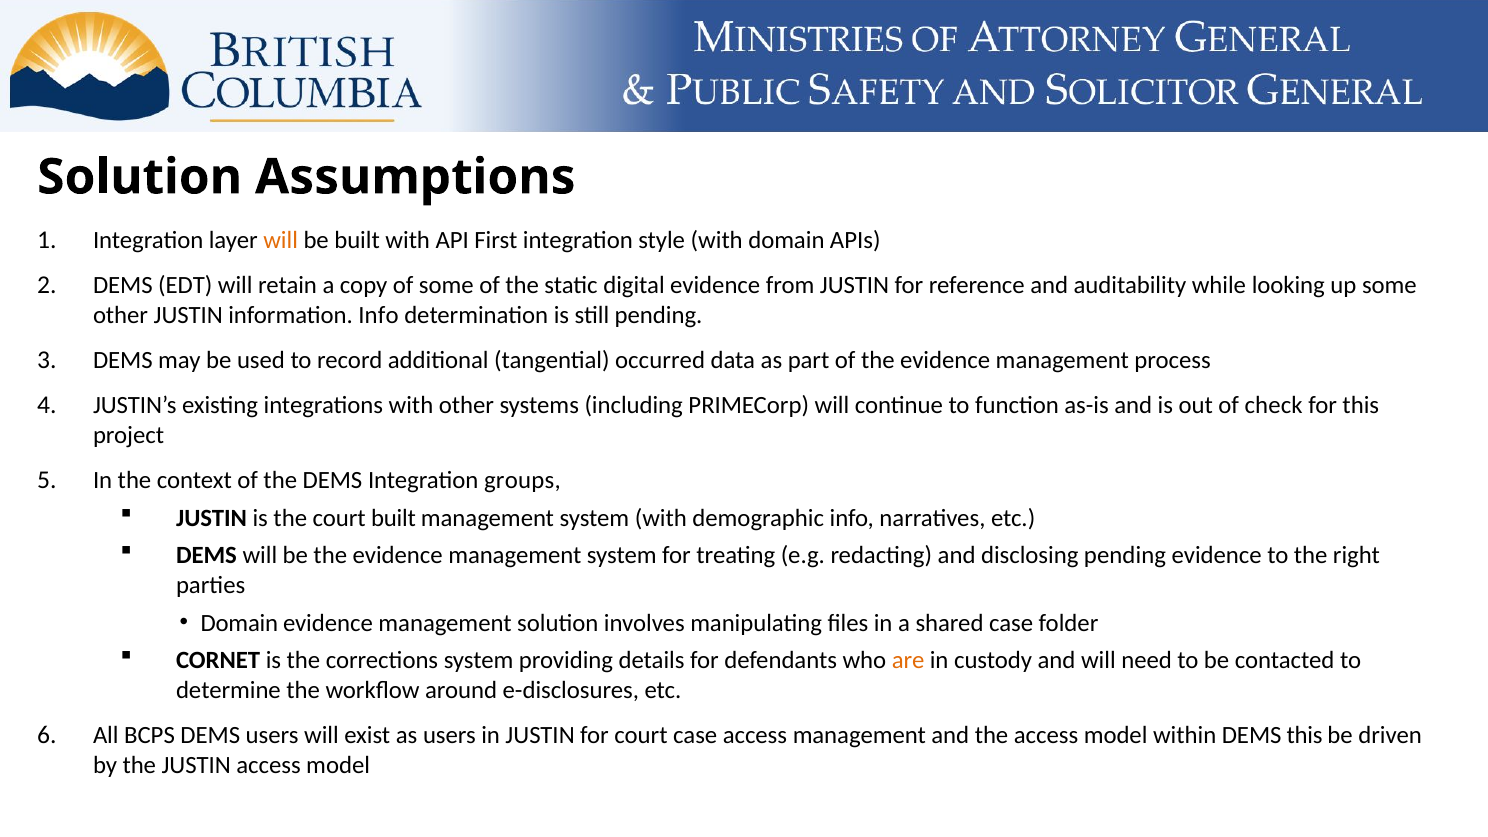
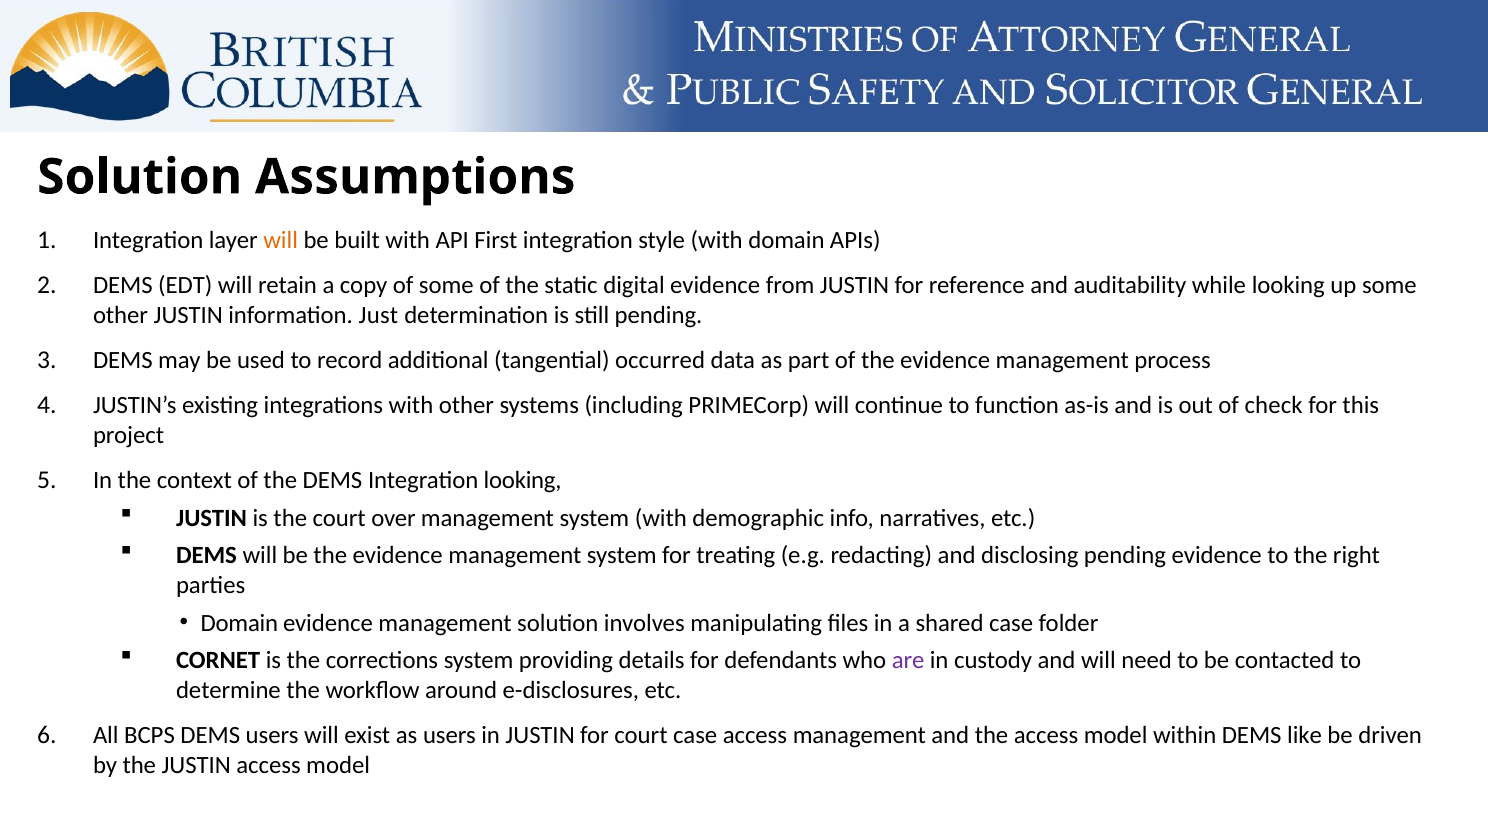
information Info: Info -> Just (378, 315)
Integration groups: groups -> looking (523, 481)
court built: built -> over (393, 518)
are colour: orange -> purple (908, 660)
DEMS this: this -> like (1305, 735)
